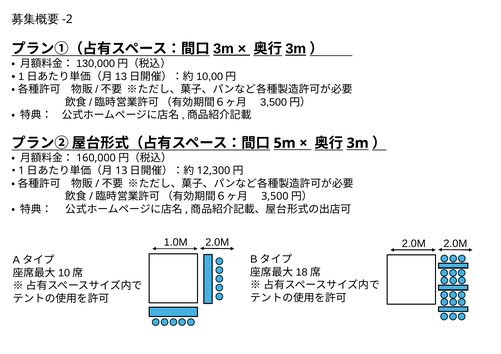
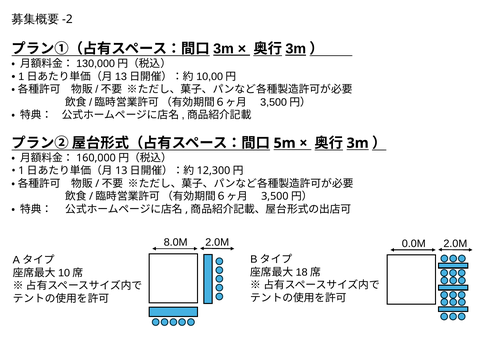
1.0M: 1.0M -> 8.0M (176, 242)
2.0M: 2.0M -> 0.0M (414, 244)
